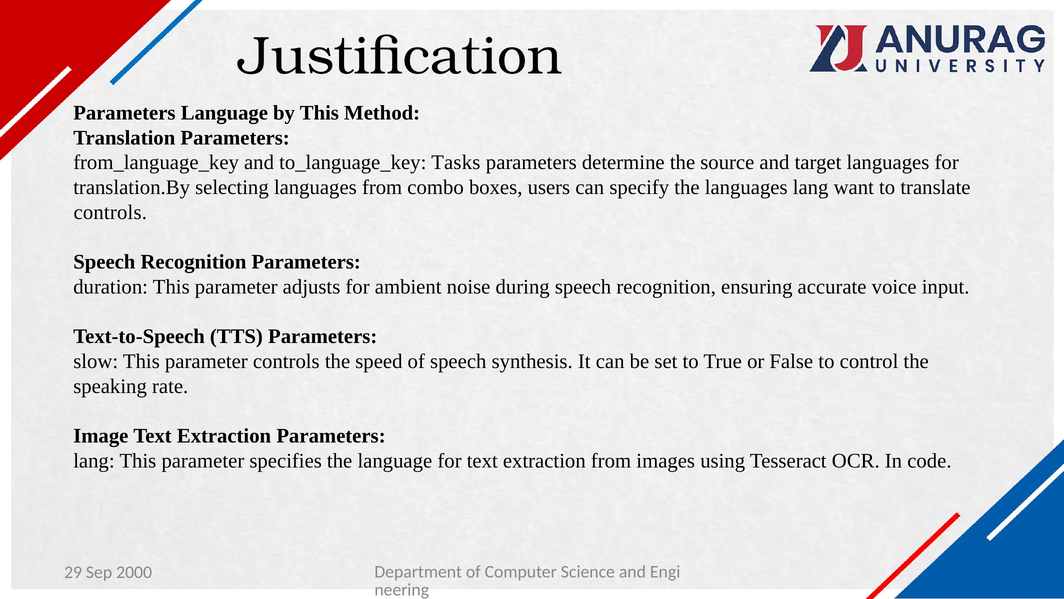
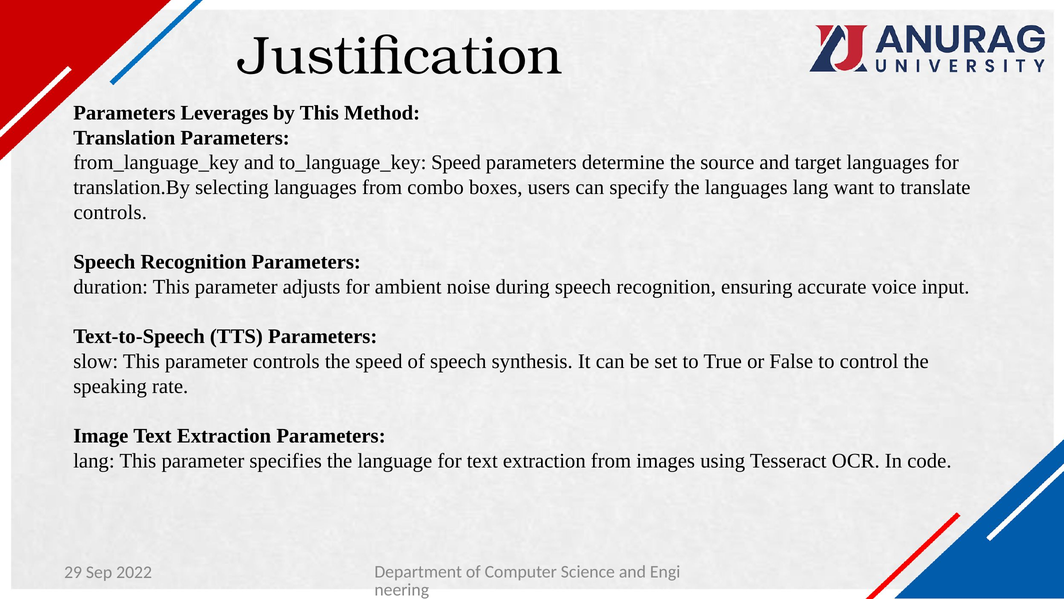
Parameters Language: Language -> Leverages (224, 113)
to_language_key Tasks: Tasks -> Speed (456, 162)
2000: 2000 -> 2022 (134, 572)
